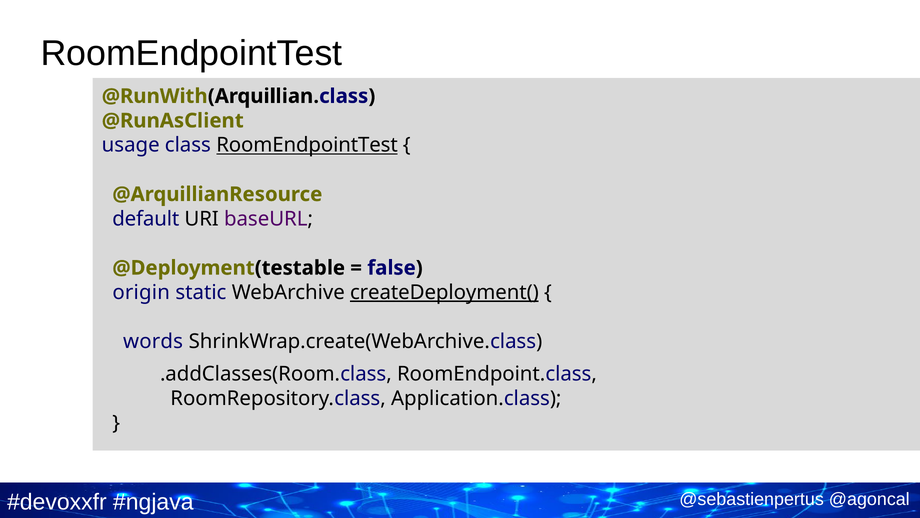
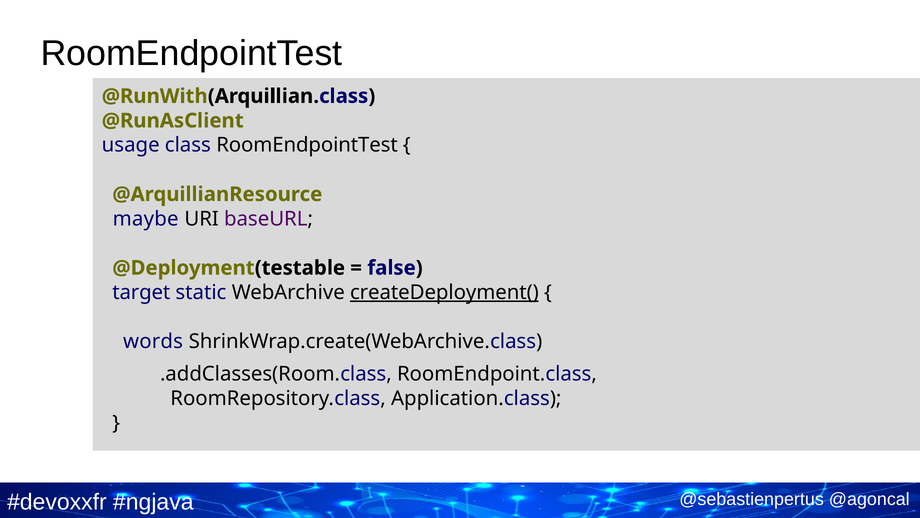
RoomEndpointTest underline: present -> none (307, 145)
default: default -> maybe (146, 219)
origin: origin -> target (141, 292)
